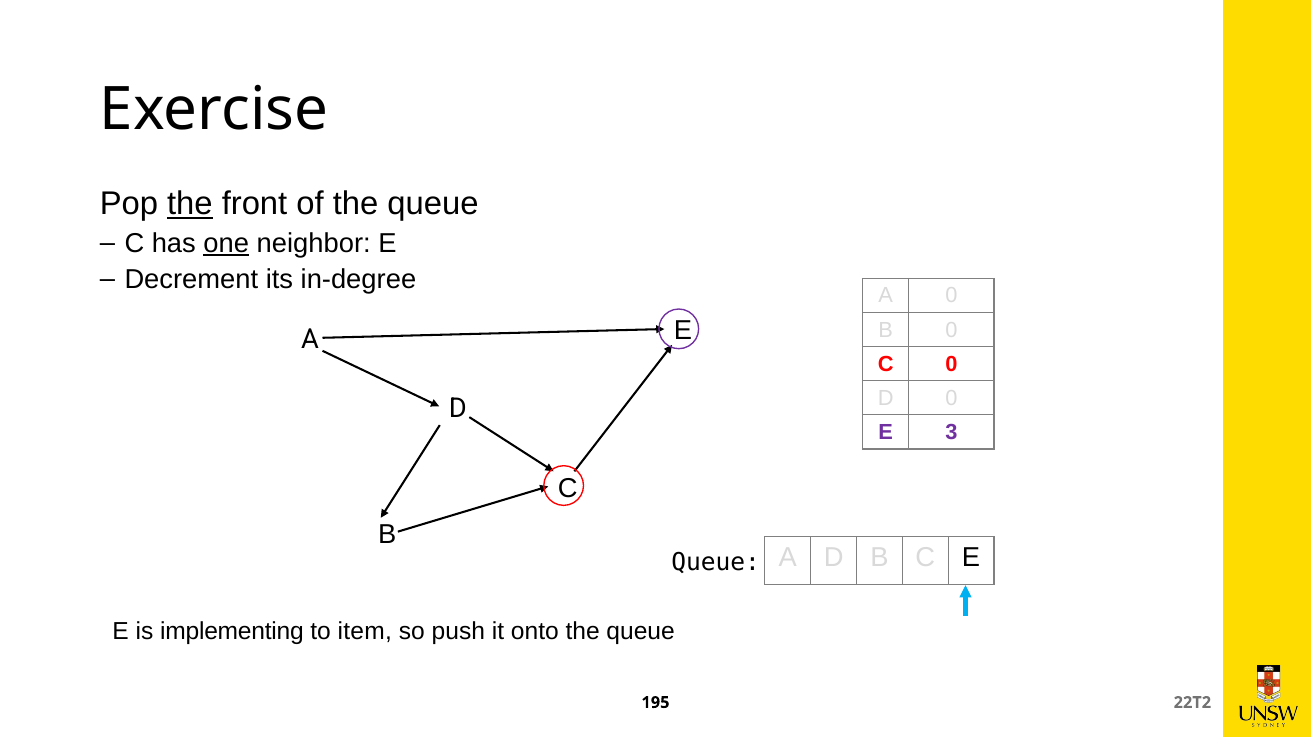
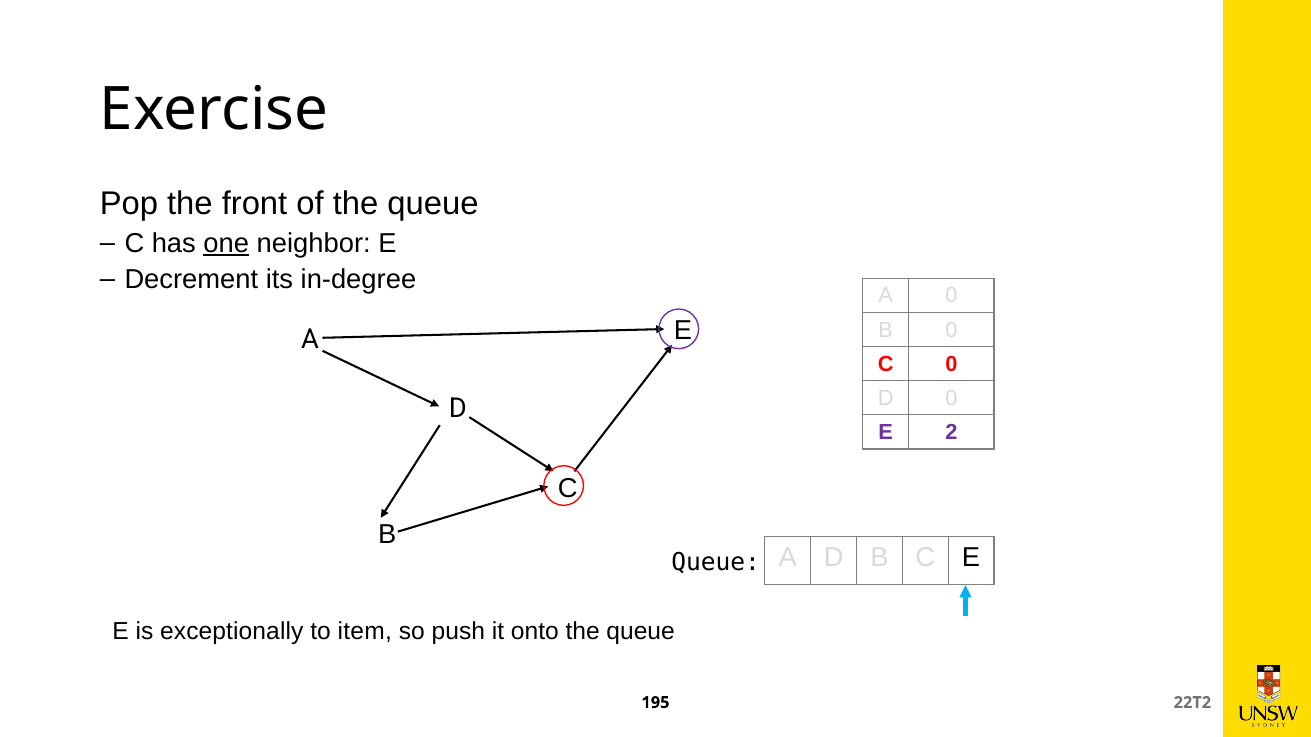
the underline: present -> none (190, 204)
3: 3 -> 2 (951, 432)
implementing: implementing -> exceptionally (232, 632)
